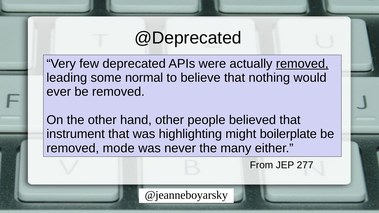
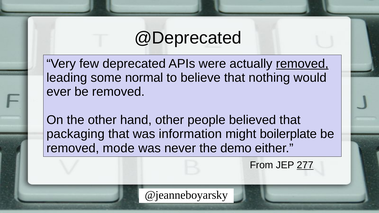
instrument: instrument -> packaging (76, 134)
highlighting: highlighting -> information (190, 134)
many: many -> demo (236, 148)
277 underline: none -> present (305, 165)
